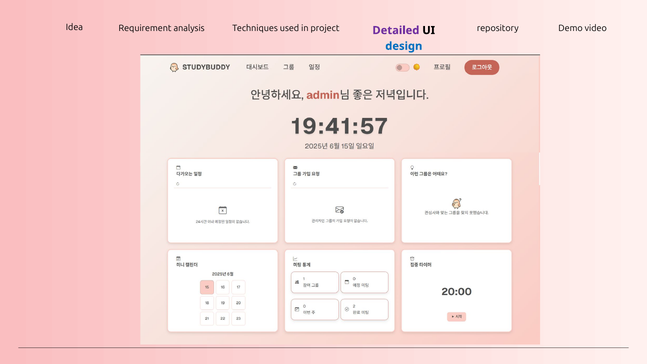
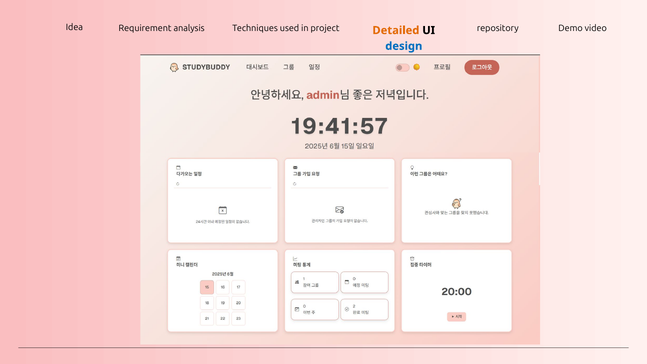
Detailed colour: purple -> orange (396, 30)
